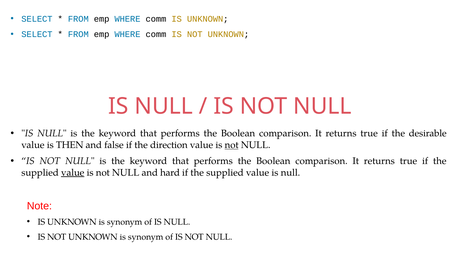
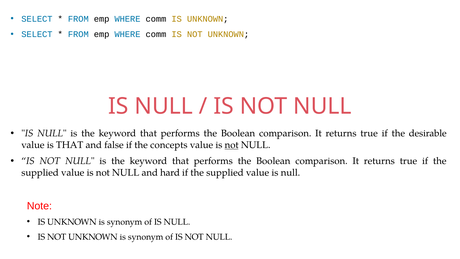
is THEN: THEN -> THAT (70, 145)
direction: direction -> concepts (169, 145)
value underline: present -> none (73, 172)
